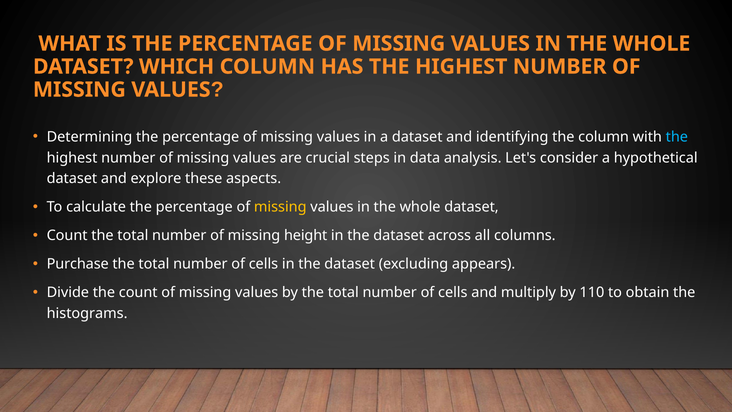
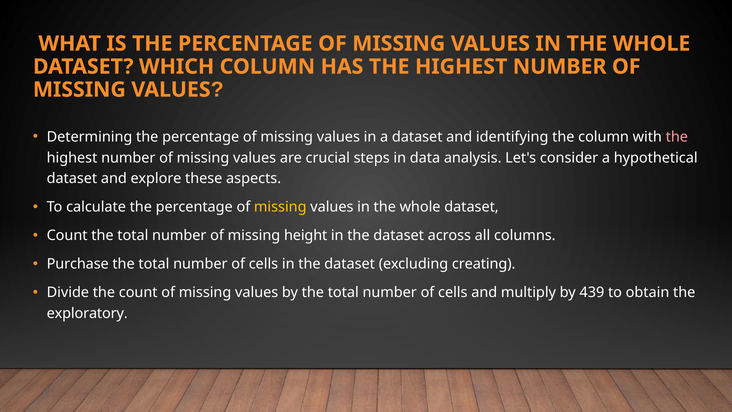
the colour: light blue -> pink (677, 137)
appears: appears -> creating (484, 264)
110: 110 -> 439 (592, 292)
histograms: histograms -> exploratory (87, 313)
